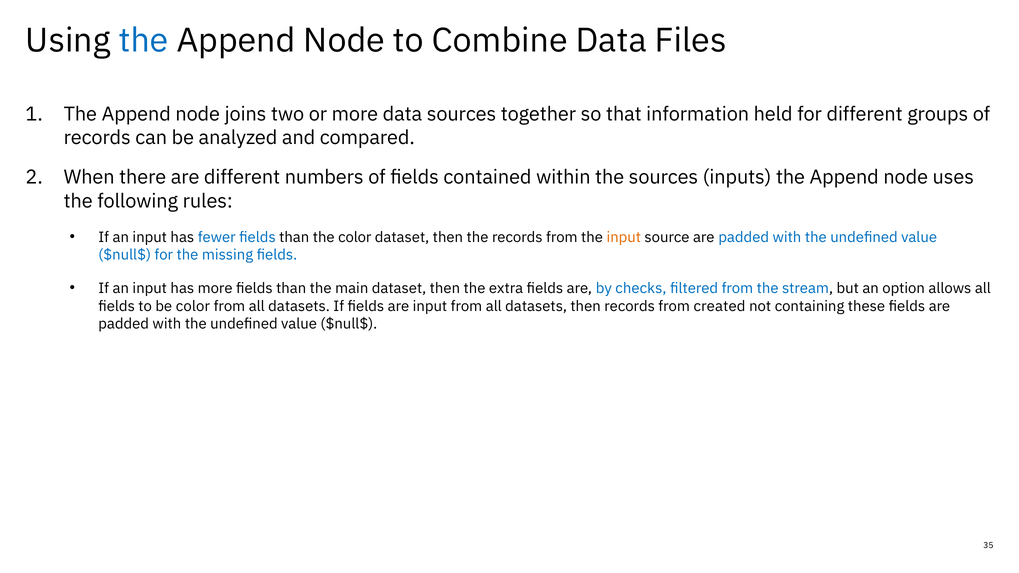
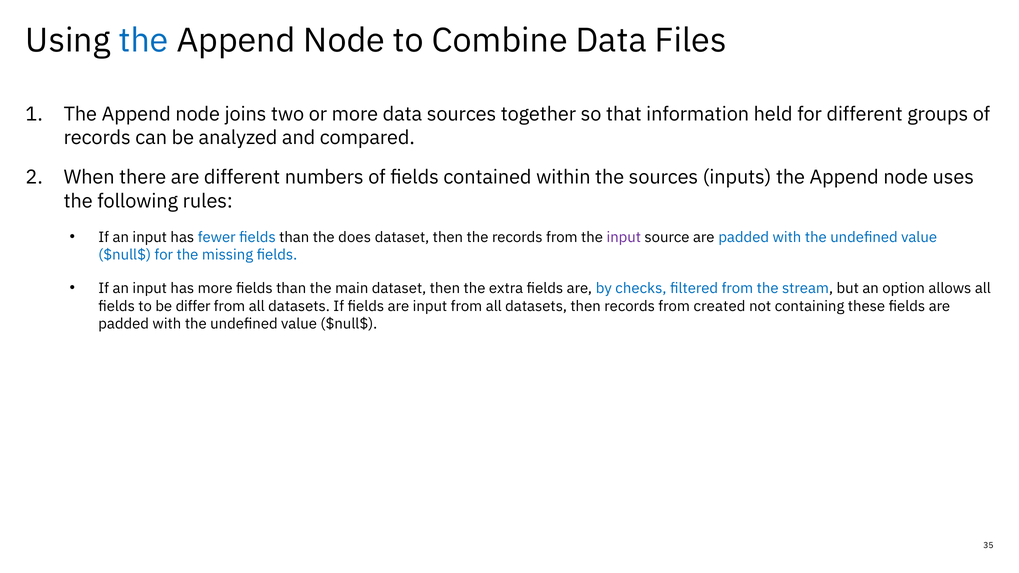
the color: color -> does (355, 237)
input colour: orange -> purple (624, 237)
be color: color -> differ (193, 306)
